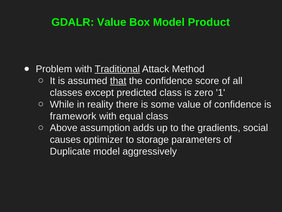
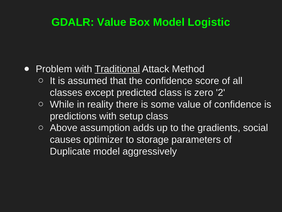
Product: Product -> Logistic (209, 22)
that underline: present -> none (118, 81)
1: 1 -> 2 (220, 92)
framework: framework -> predictions (73, 116)
equal: equal -> setup (131, 116)
